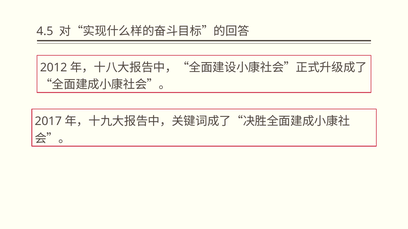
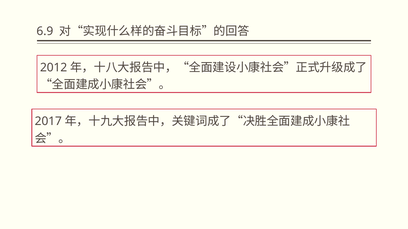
4.5: 4.5 -> 6.9 (45, 31)
